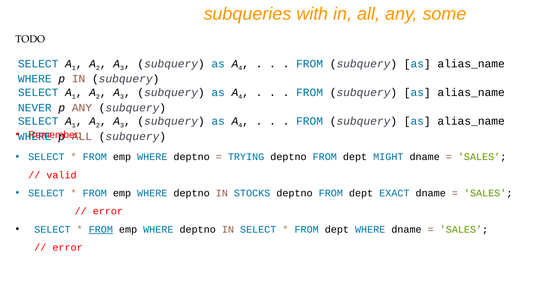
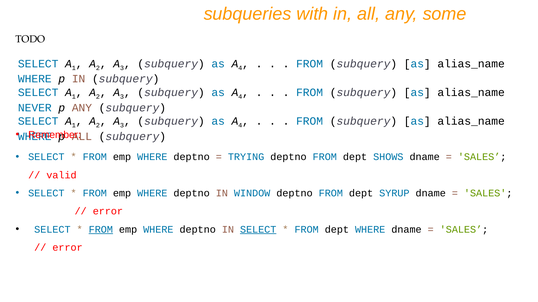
MIGHT: MIGHT -> SHOWS (388, 157)
STOCKS: STOCKS -> WINDOW (252, 194)
EXACT: EXACT -> SYRUP (394, 194)
SELECT underline: none -> present (258, 230)
